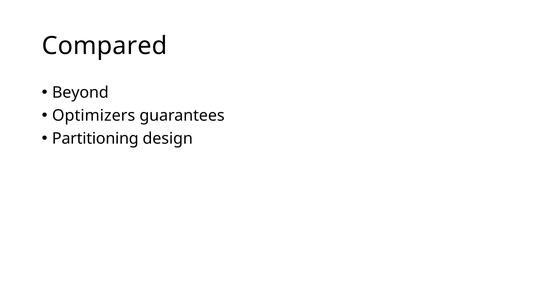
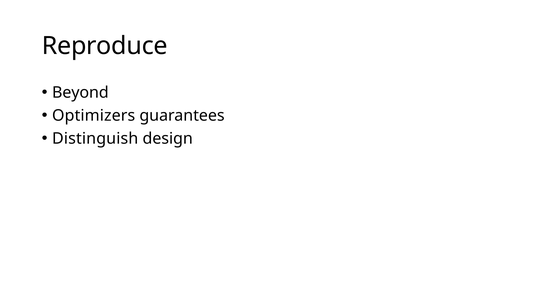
Compared: Compared -> Reproduce (105, 46)
Partitioning: Partitioning -> Distinguish (95, 139)
